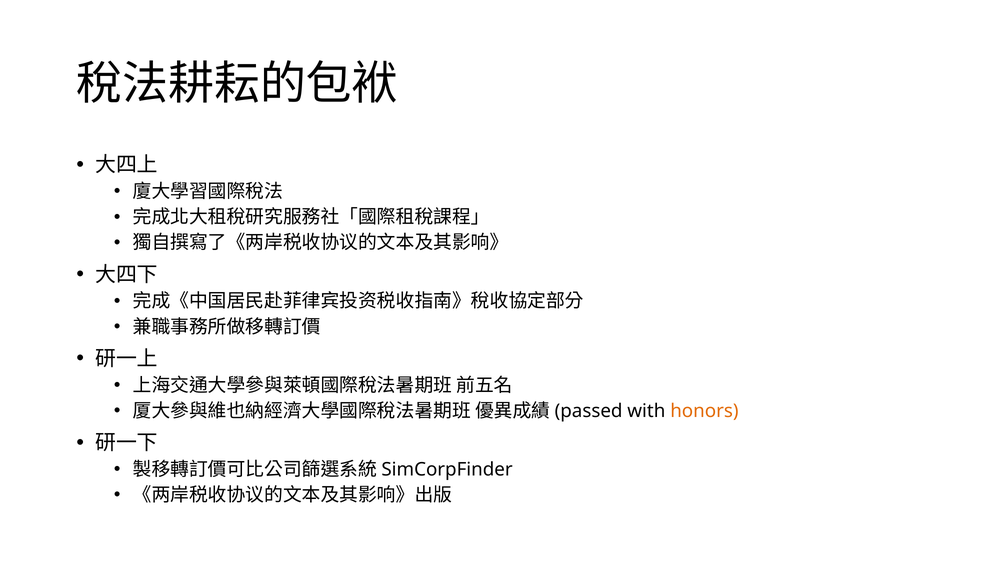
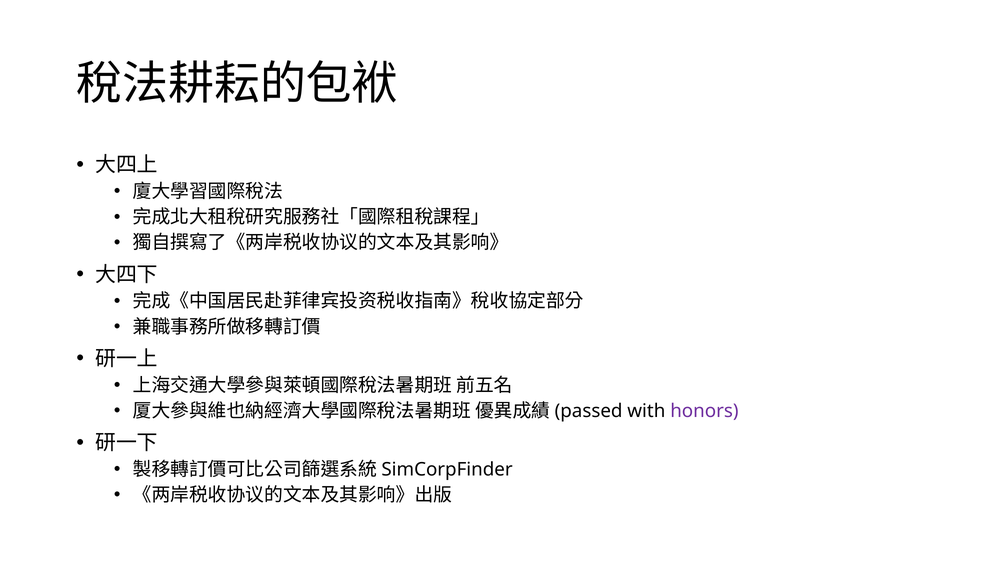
honors colour: orange -> purple (704, 411)
